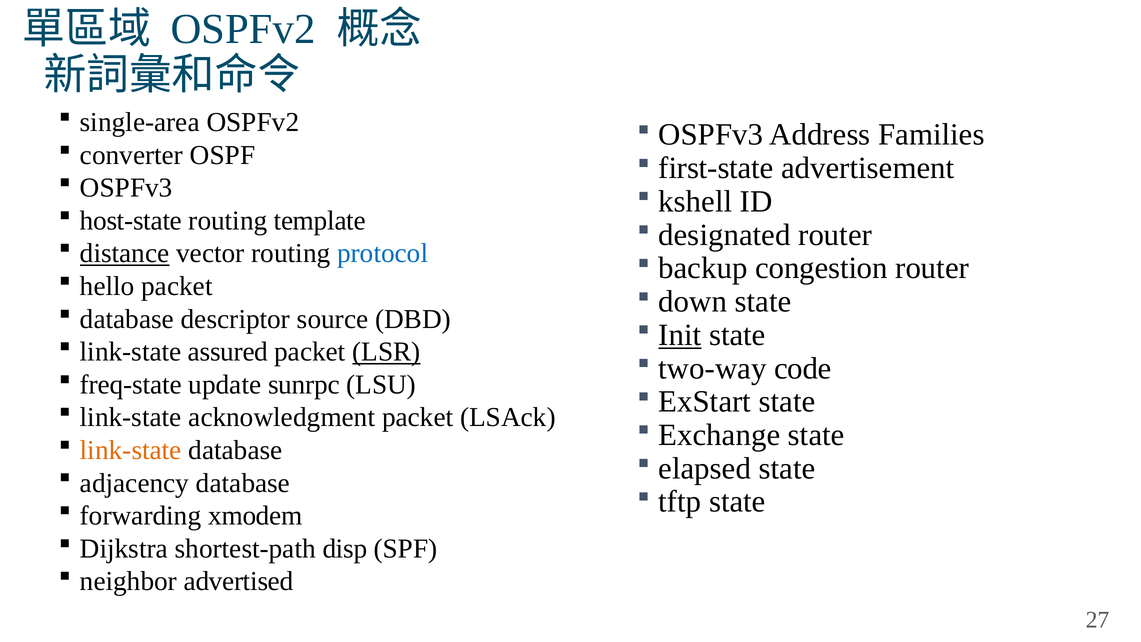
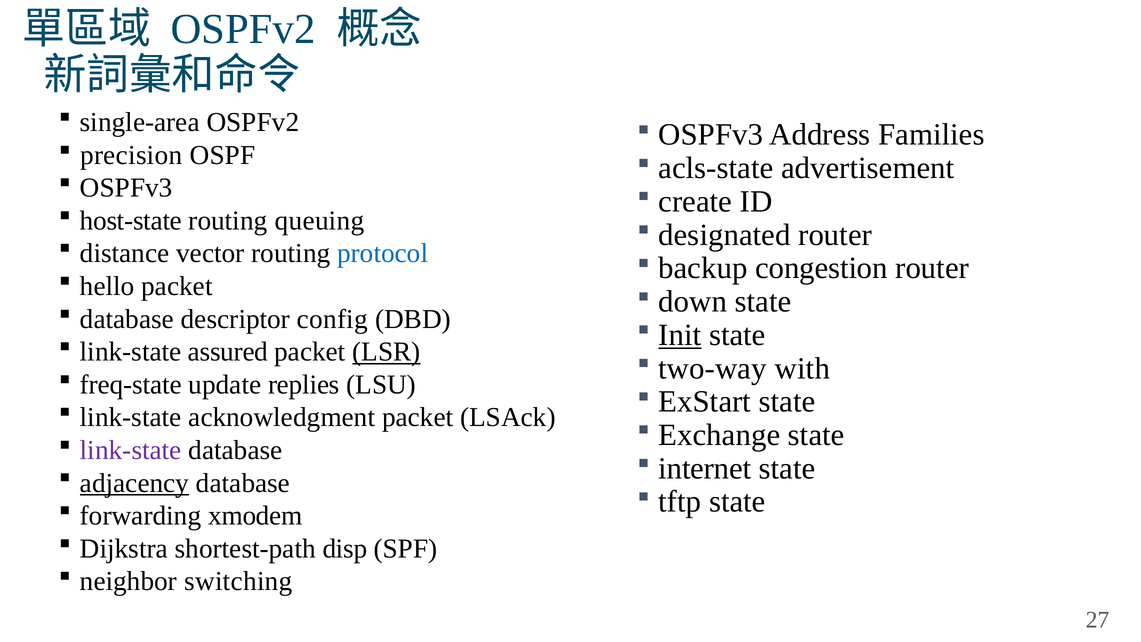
converter: converter -> precision (131, 155)
first-state: first-state -> acls-state (716, 168)
kshell: kshell -> create (695, 201)
template: template -> queuing (320, 221)
distance underline: present -> none (125, 253)
source: source -> config (332, 319)
code: code -> with (802, 368)
sunrpc: sunrpc -> replies (304, 385)
link-state colour: orange -> purple (131, 450)
elapsed: elapsed -> internet (705, 468)
adjacency underline: none -> present (135, 483)
advertised: advertised -> switching (238, 581)
